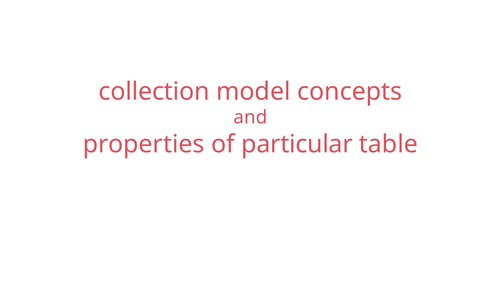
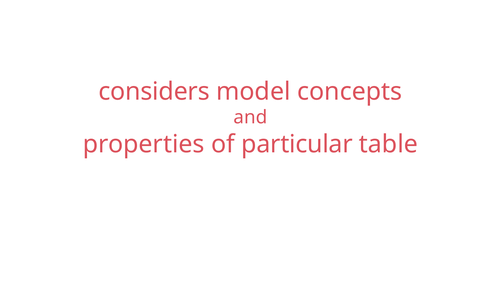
collection: collection -> considers (154, 91)
